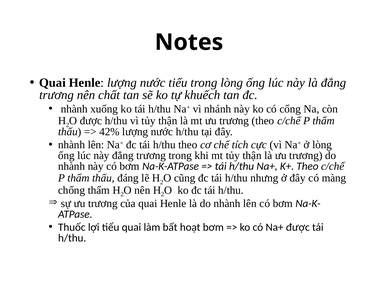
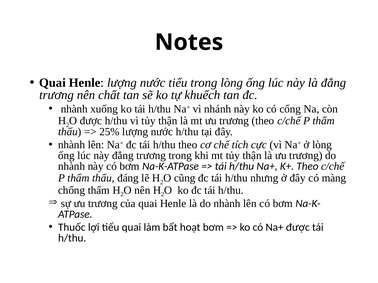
42%: 42% -> 25% (109, 132)
